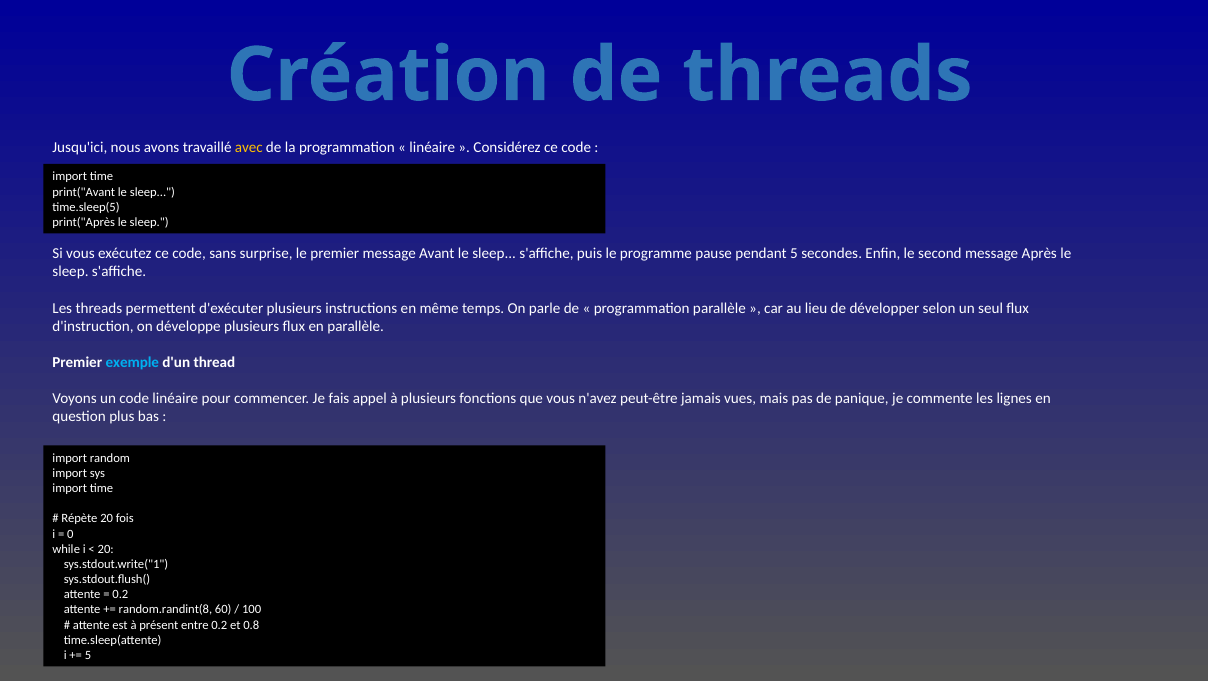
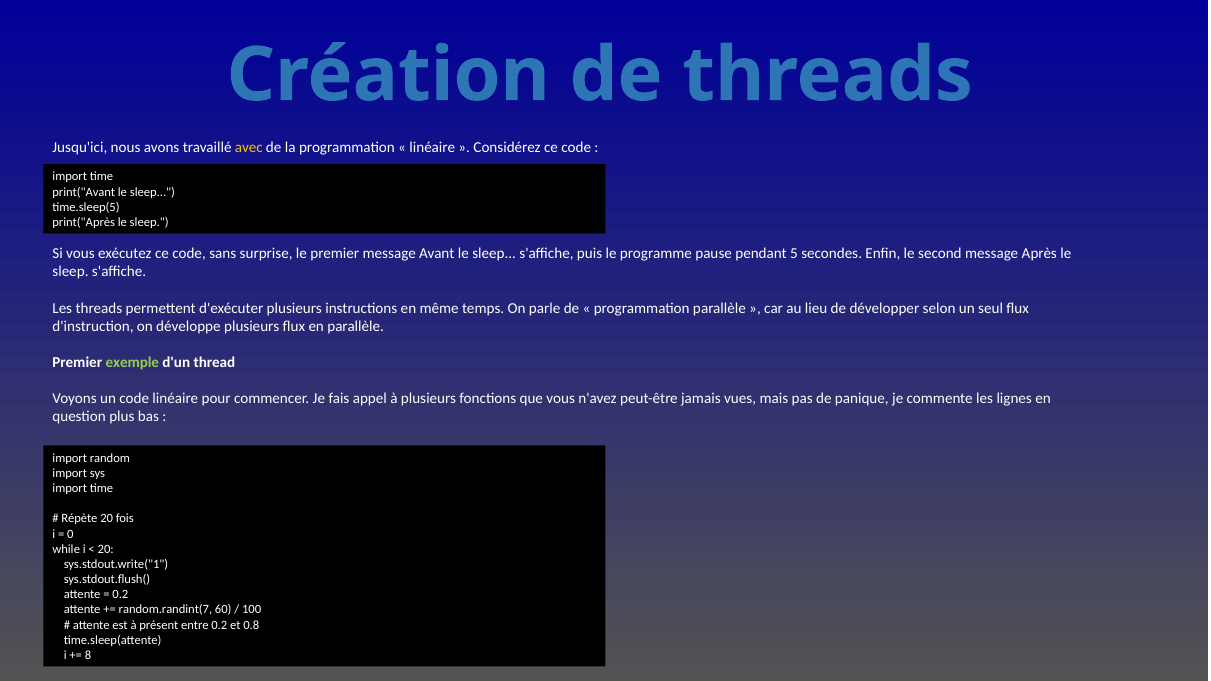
exemple colour: light blue -> light green (132, 363)
random.randint(8: random.randint(8 -> random.randint(7 (165, 610)
5: 5 -> 8 (88, 655)
